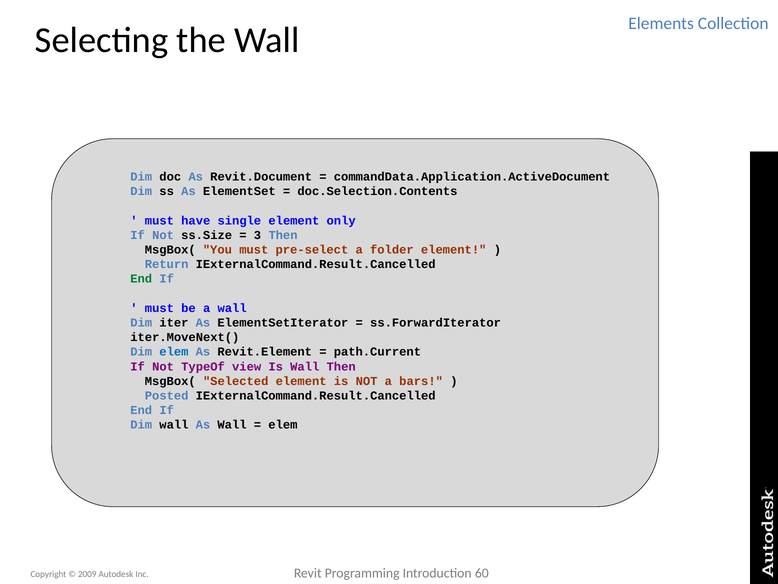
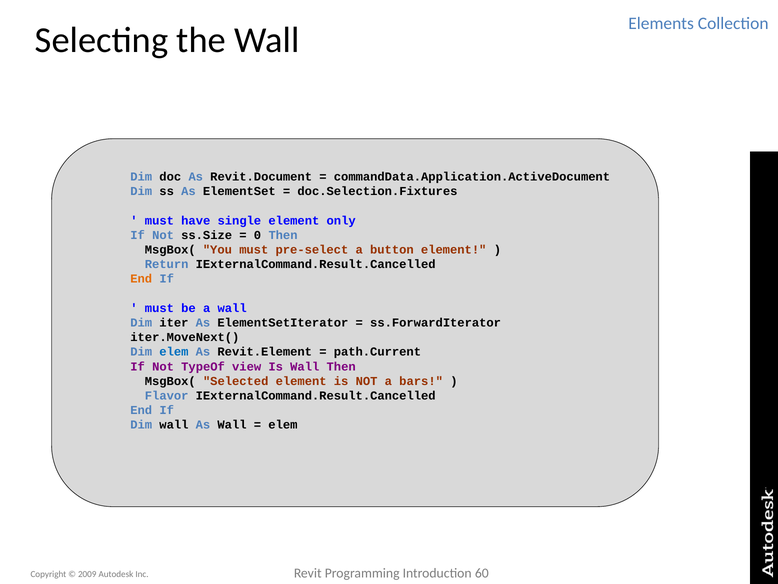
doc.Selection.Contents: doc.Selection.Contents -> doc.Selection.Fixtures (377, 191)
3: 3 -> 0 (257, 235)
folder: folder -> button (392, 250)
End colour: green -> orange (141, 279)
Posted: Posted -> Flavor (167, 396)
